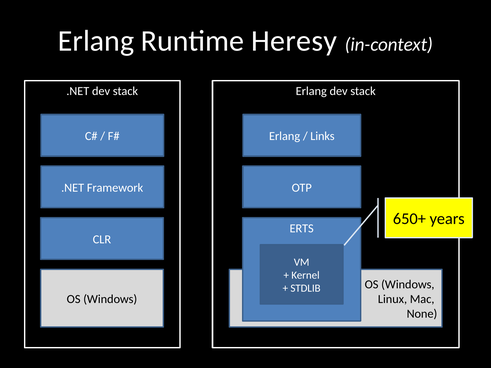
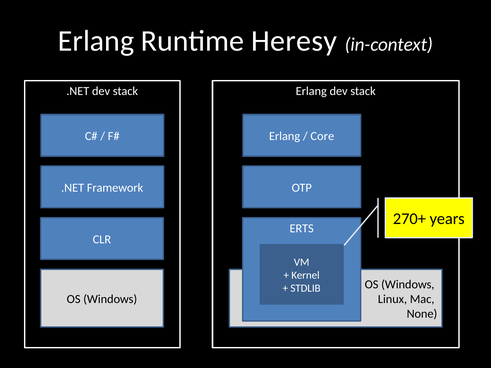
Links: Links -> Core (322, 136)
650+: 650+ -> 270+ (409, 219)
